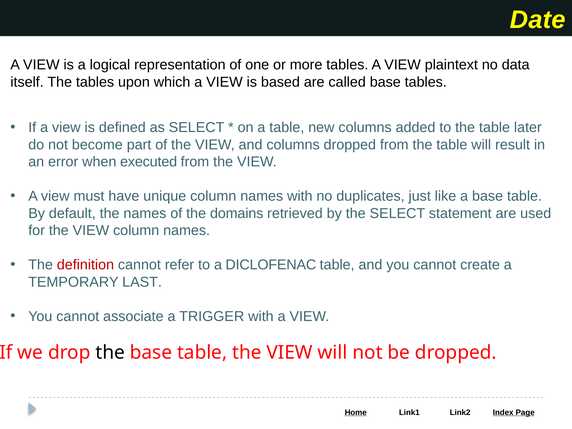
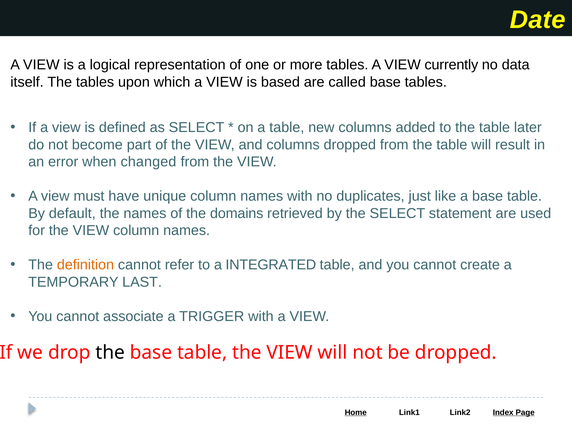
plaintext: plaintext -> currently (451, 65)
executed: executed -> changed (148, 162)
definition colour: red -> orange (85, 265)
DICLOFENAC: DICLOFENAC -> INTEGRATED (271, 265)
